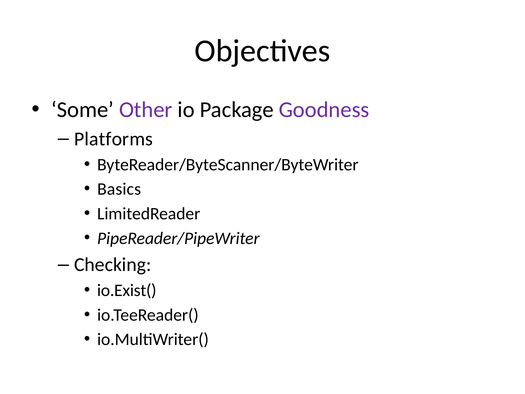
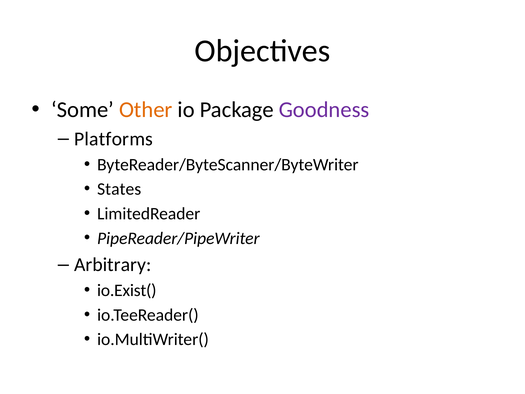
Other colour: purple -> orange (146, 110)
Basics: Basics -> States (119, 189)
Checking: Checking -> Arbitrary (113, 265)
